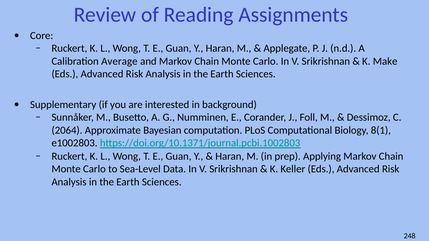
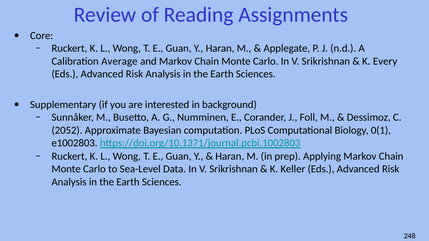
Make: Make -> Every (385, 61)
2064: 2064 -> 2052 (67, 130)
8(1: 8(1 -> 0(1 (381, 130)
